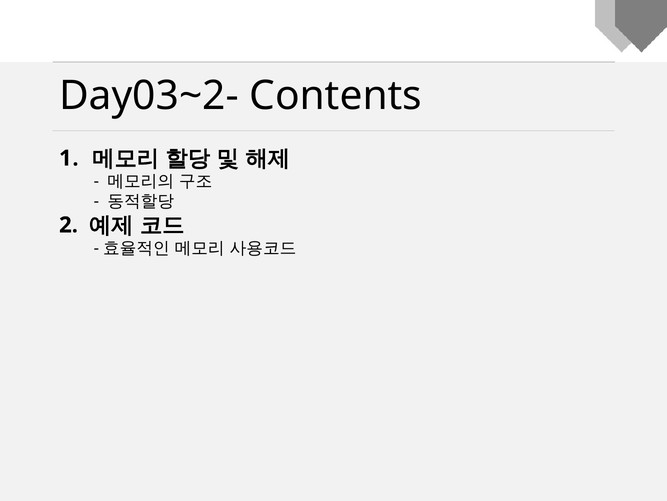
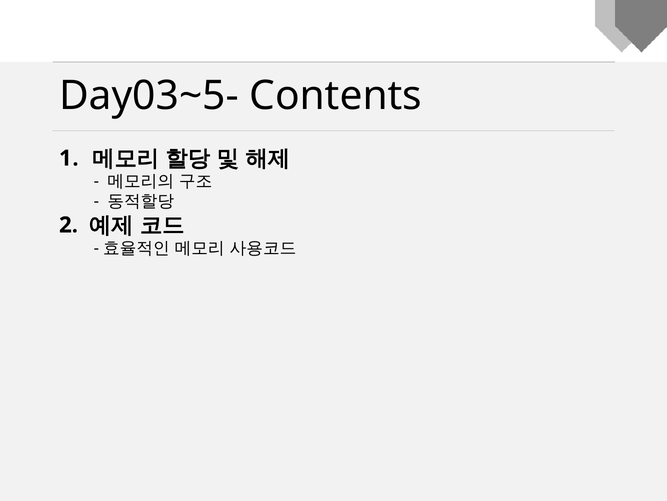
Day03~2-: Day03~2- -> Day03~5- (149, 96)
